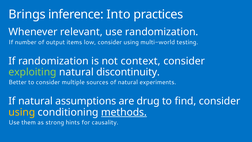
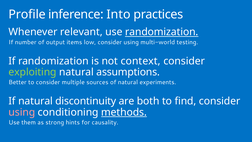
Brings: Brings -> Profile (27, 14)
randomization underline: none -> present (162, 32)
discontinuity: discontinuity -> assumptions (128, 72)
assumptions: assumptions -> discontinuity (86, 101)
drug: drug -> both (148, 101)
using colour: yellow -> pink (22, 112)
